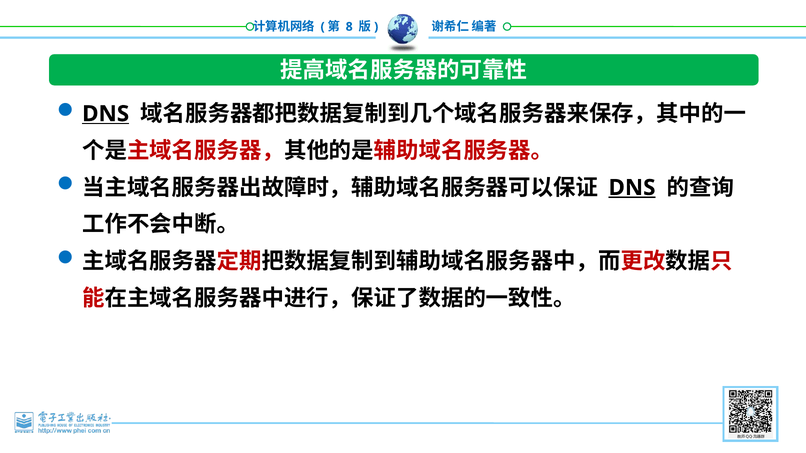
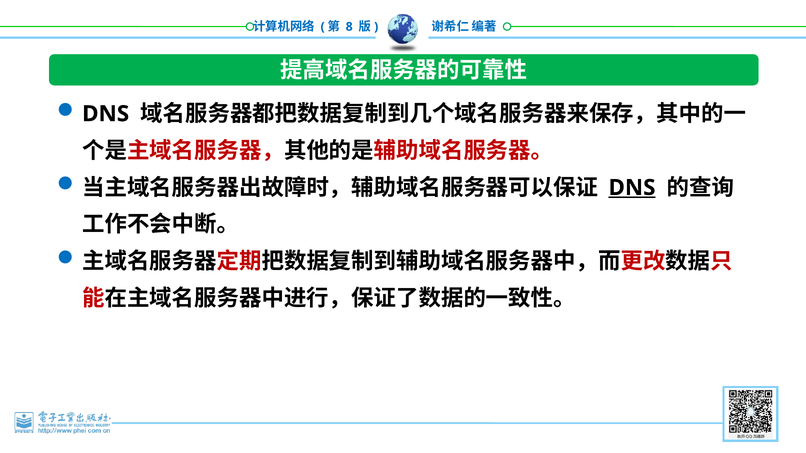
DNS underline: present -> none (106, 114)
